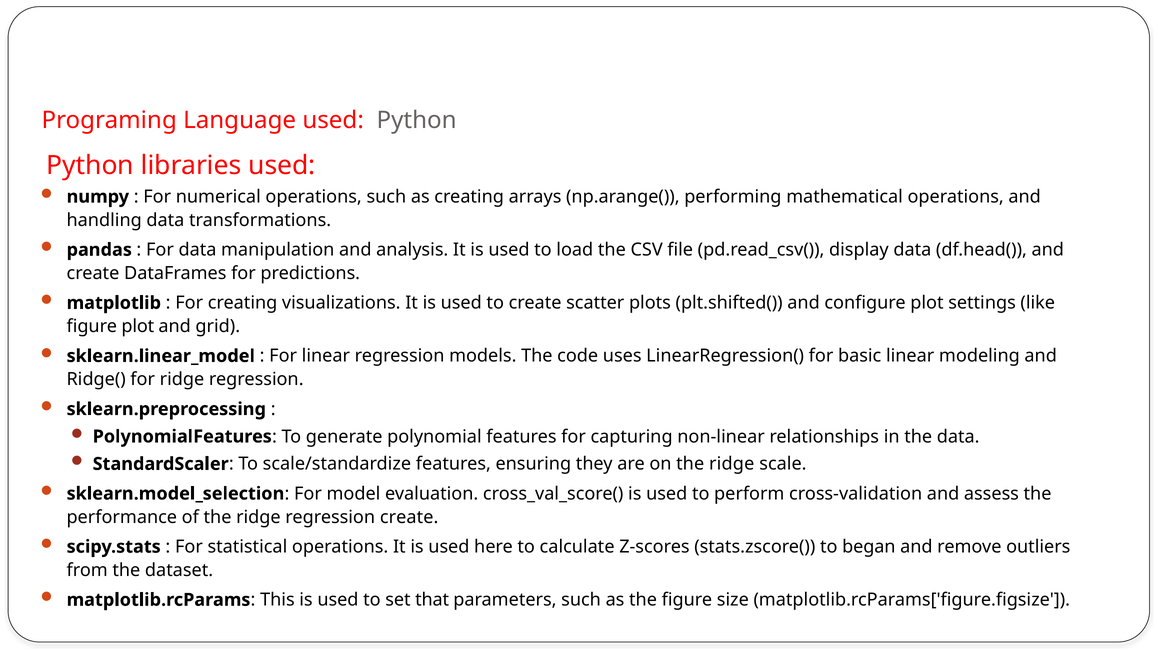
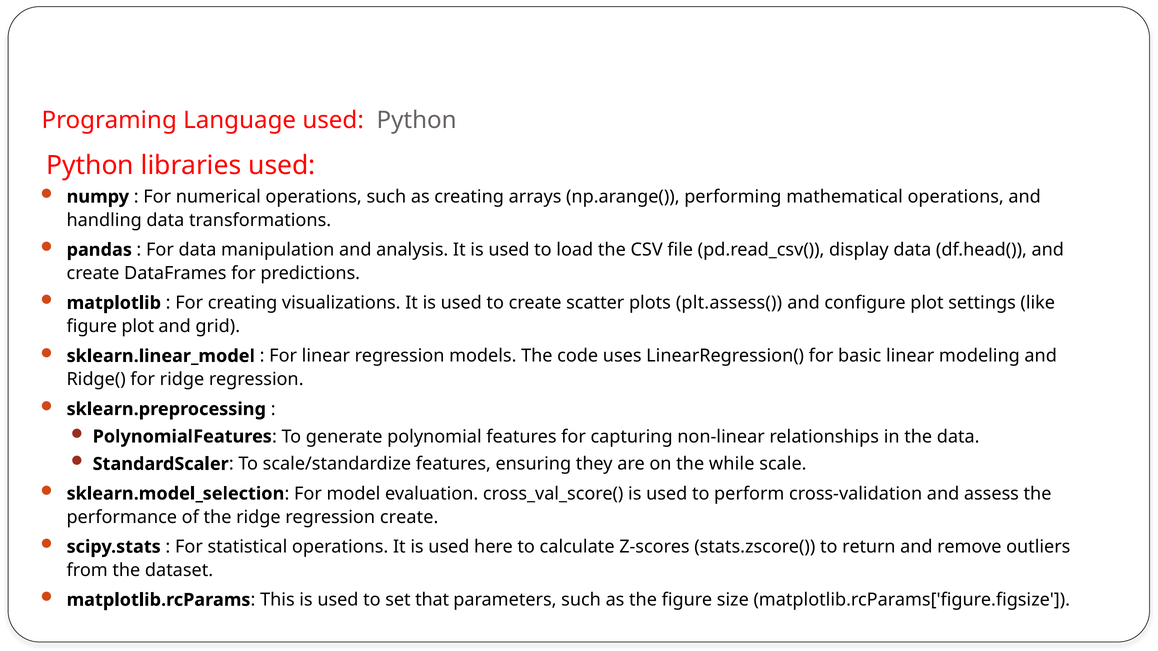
plt.shifted(: plt.shifted( -> plt.assess( (729, 303)
on the ridge: ridge -> while (732, 464)
began: began -> return (869, 547)
